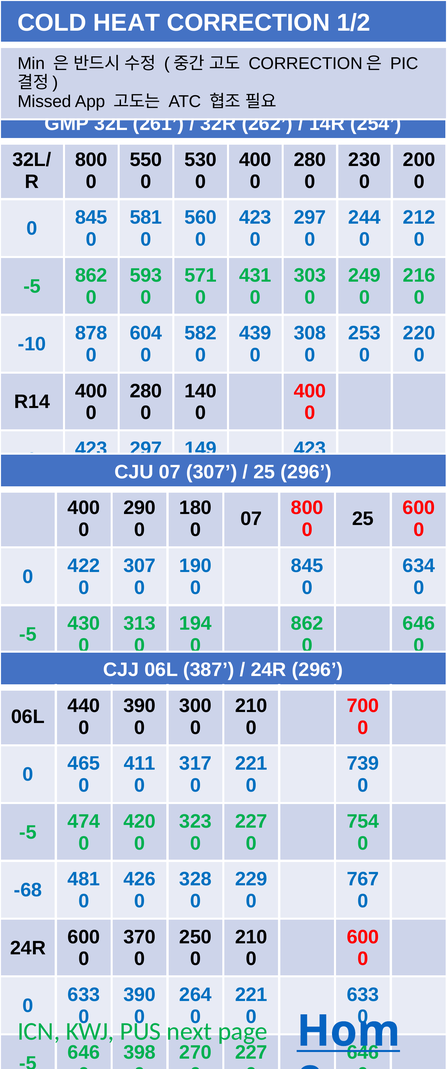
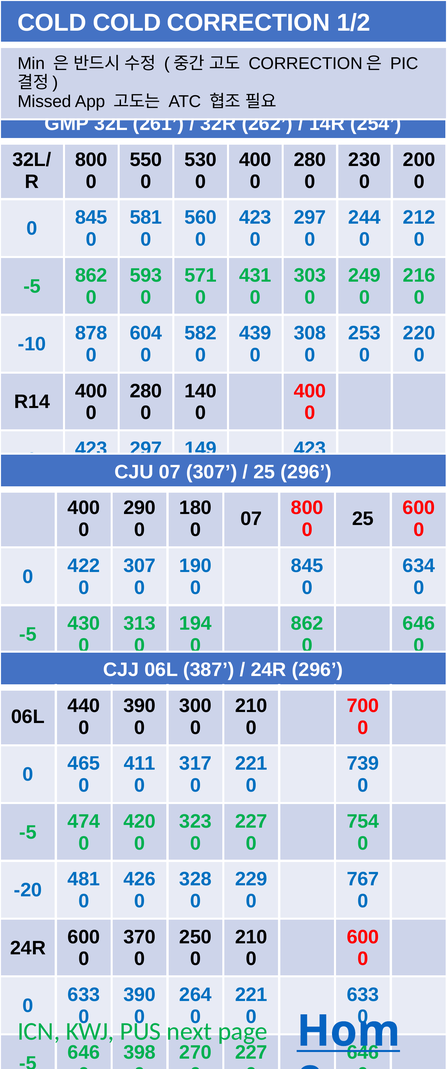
COLD HEAT: HEAT -> COLD (127, 23)
-68: -68 -> -20 (28, 891)
